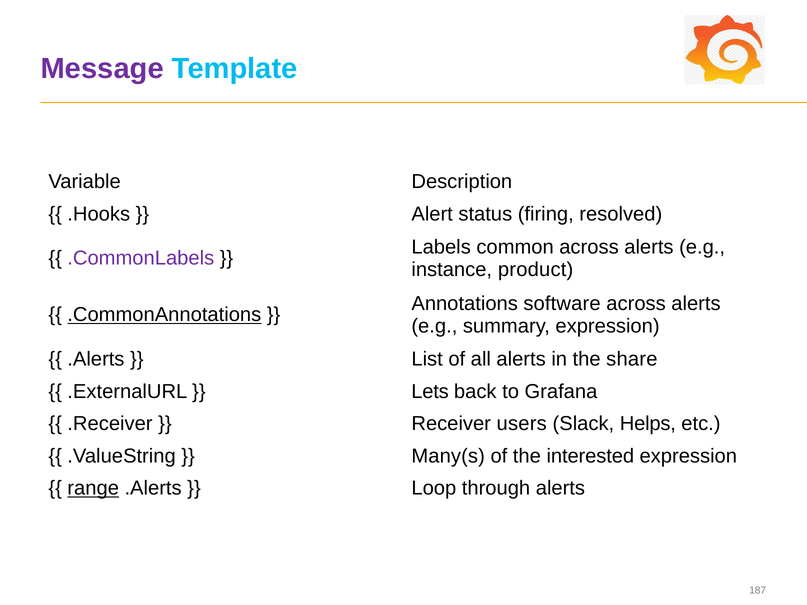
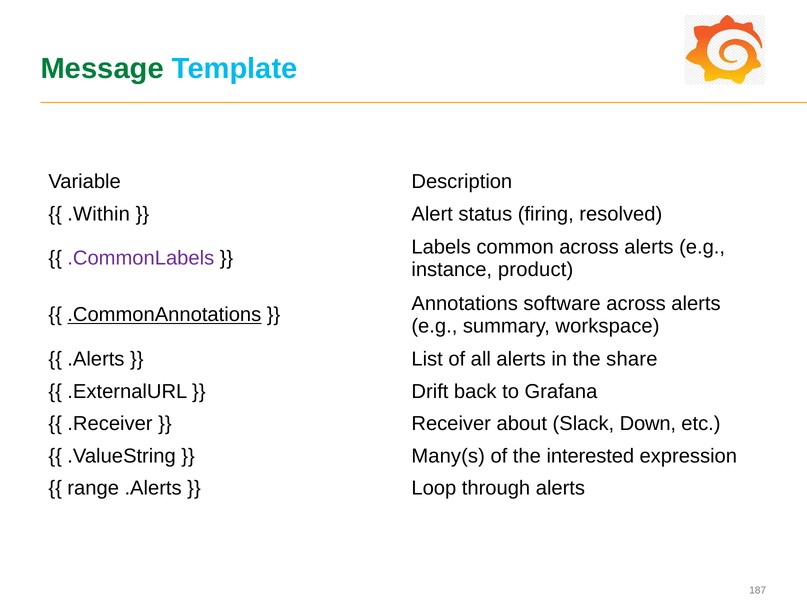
Message colour: purple -> green (102, 69)
.Hooks: .Hooks -> .Within (99, 214)
summary expression: expression -> workspace (607, 326)
Lets: Lets -> Drift (430, 392)
users: users -> about (522, 424)
Helps: Helps -> Down (648, 424)
range underline: present -> none (93, 488)
